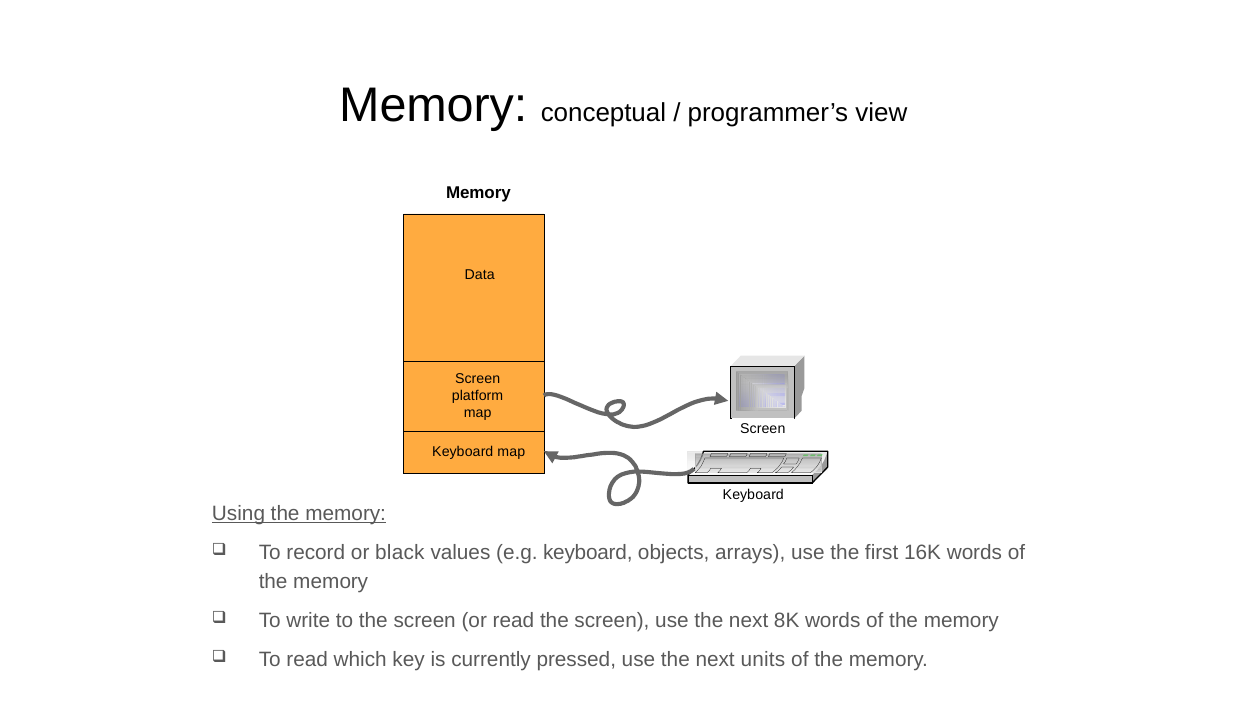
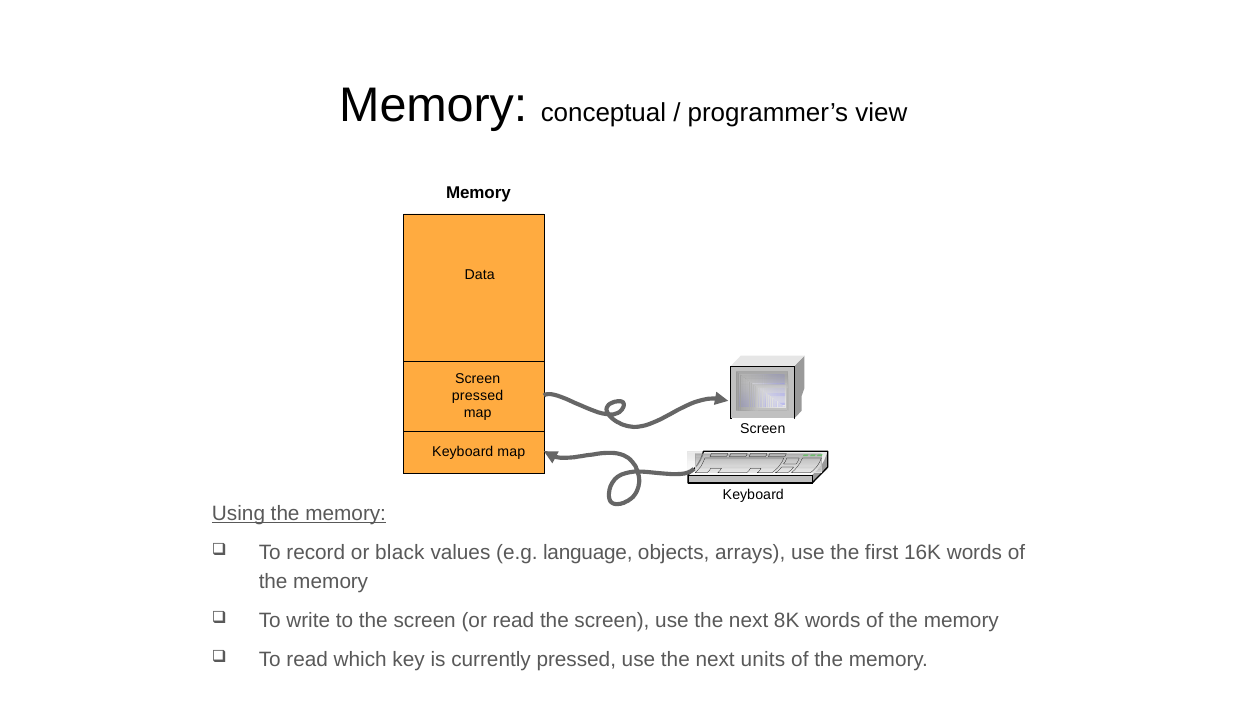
platform: platform -> pressed (478, 395)
e.g keyboard: keyboard -> language (588, 552)
